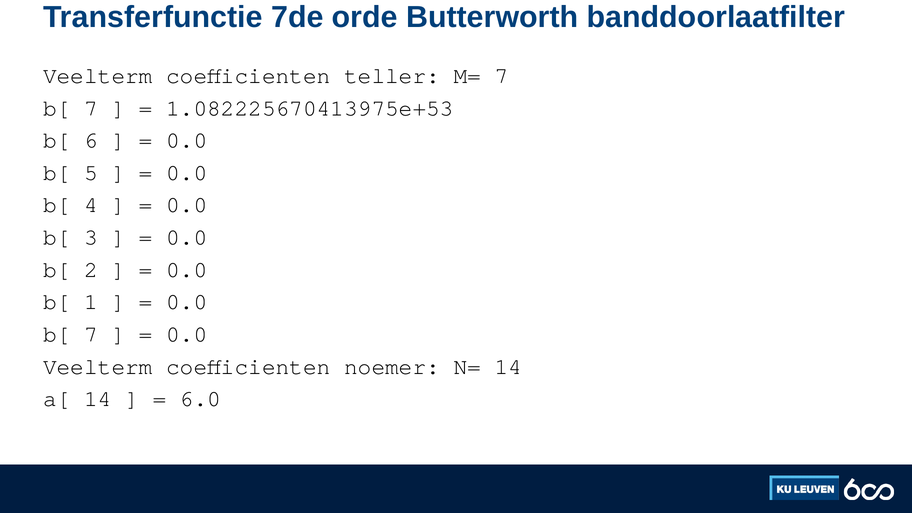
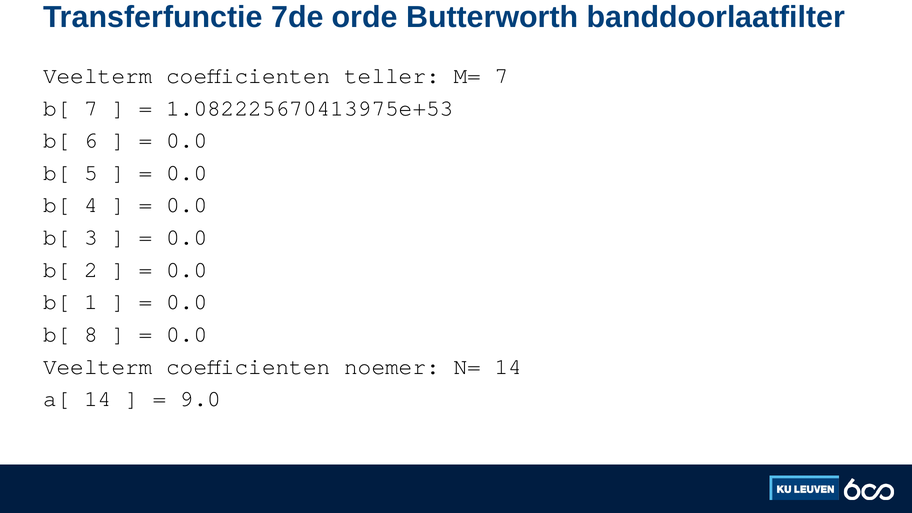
7: 7 -> 8 (91, 334)
6.0: 6.0 -> 9.0 (200, 399)
